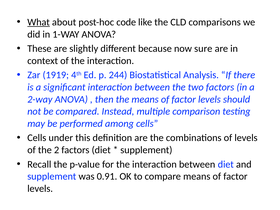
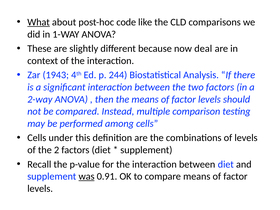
sure: sure -> deal (203, 49)
1919: 1919 -> 1943 (56, 75)
was underline: none -> present (87, 176)
